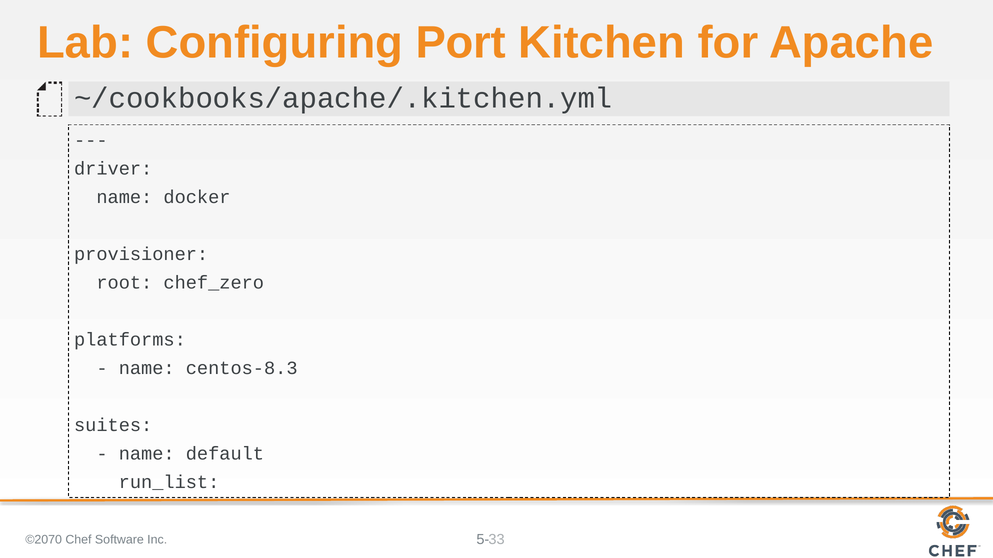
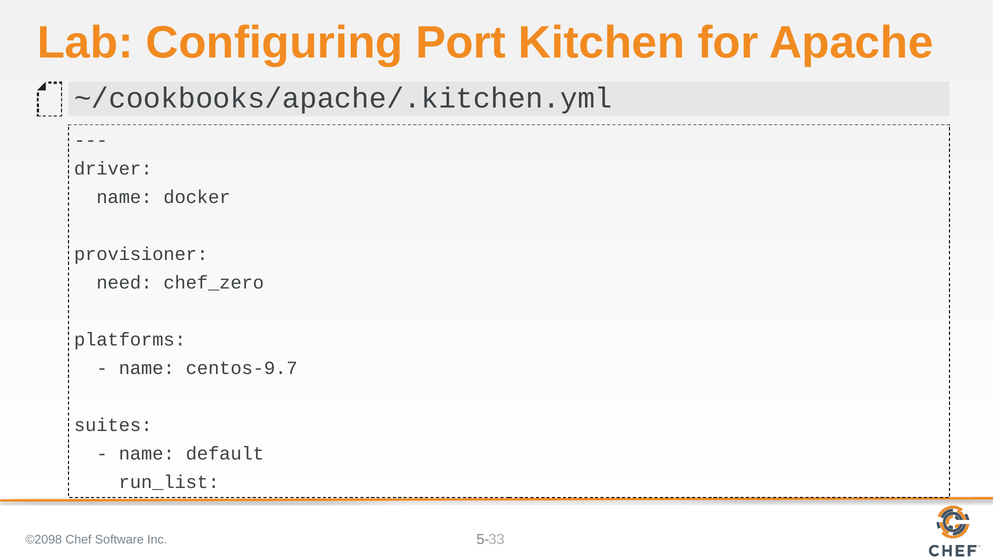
root: root -> need (124, 283)
centos-8.3: centos-8.3 -> centos-9.7 (242, 369)
©2070: ©2070 -> ©2098 (44, 540)
